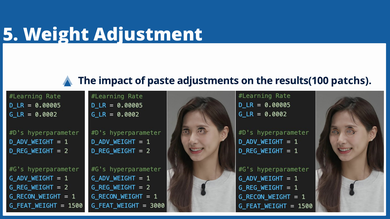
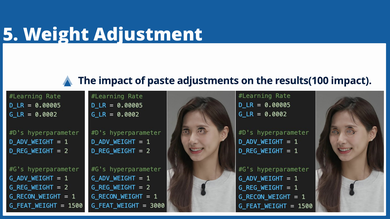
results(100 patchs: patchs -> impact (351, 81)
